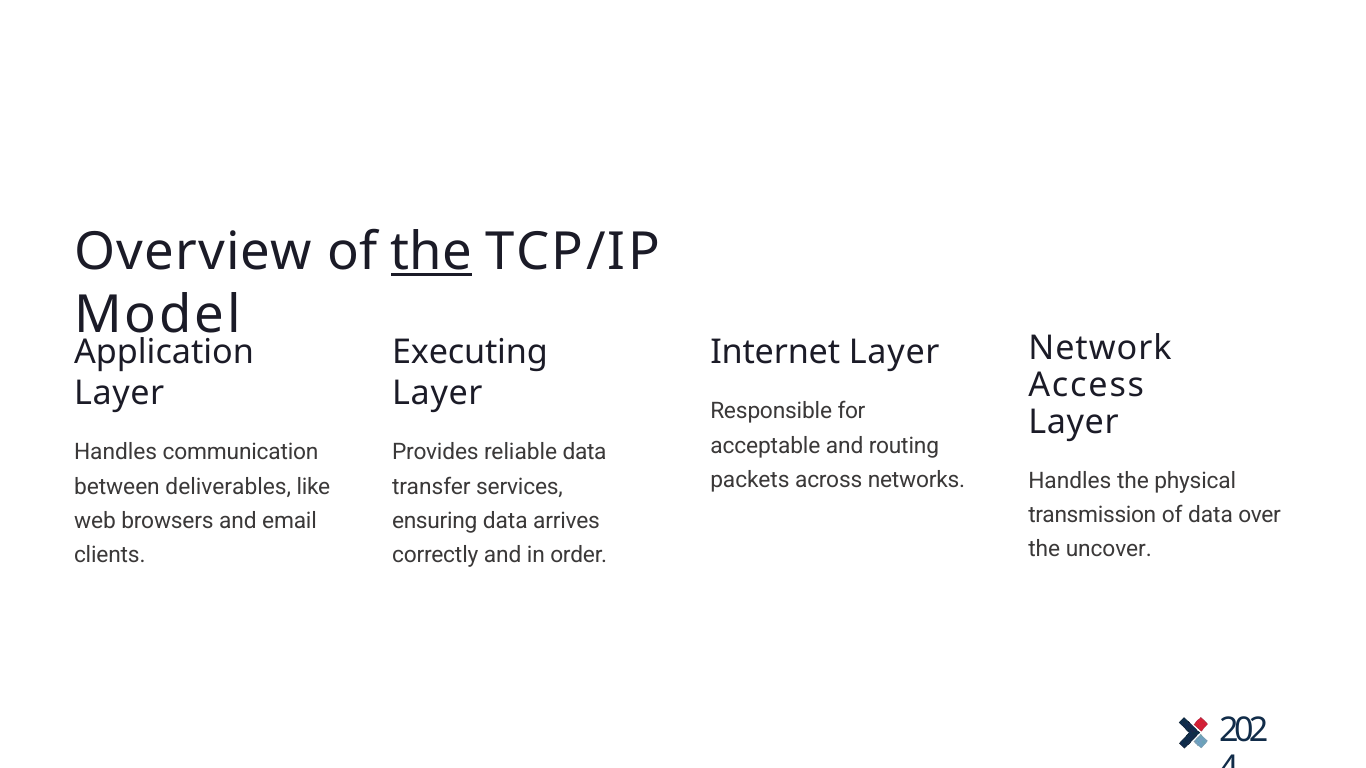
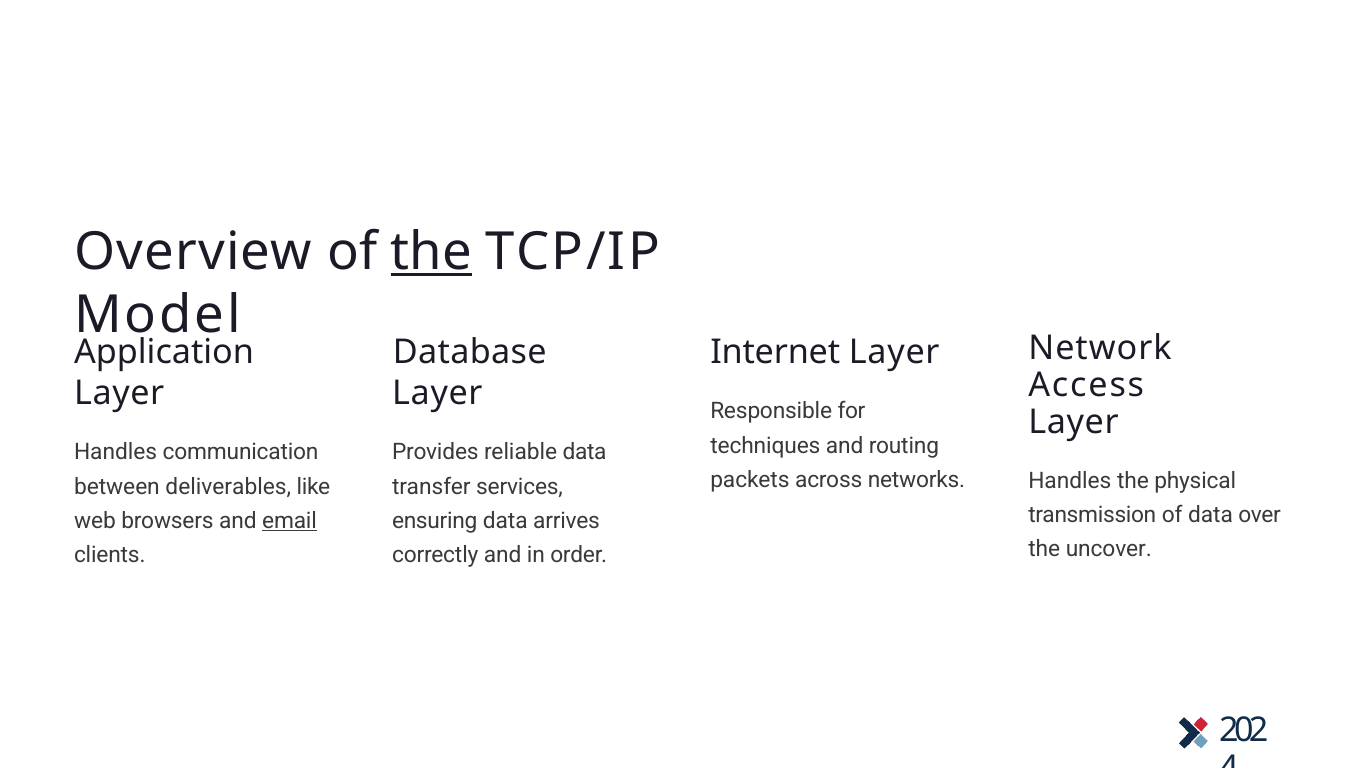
Executing: Executing -> Database (470, 353)
acceptable: acceptable -> techniques (765, 446)
email underline: none -> present (289, 521)
